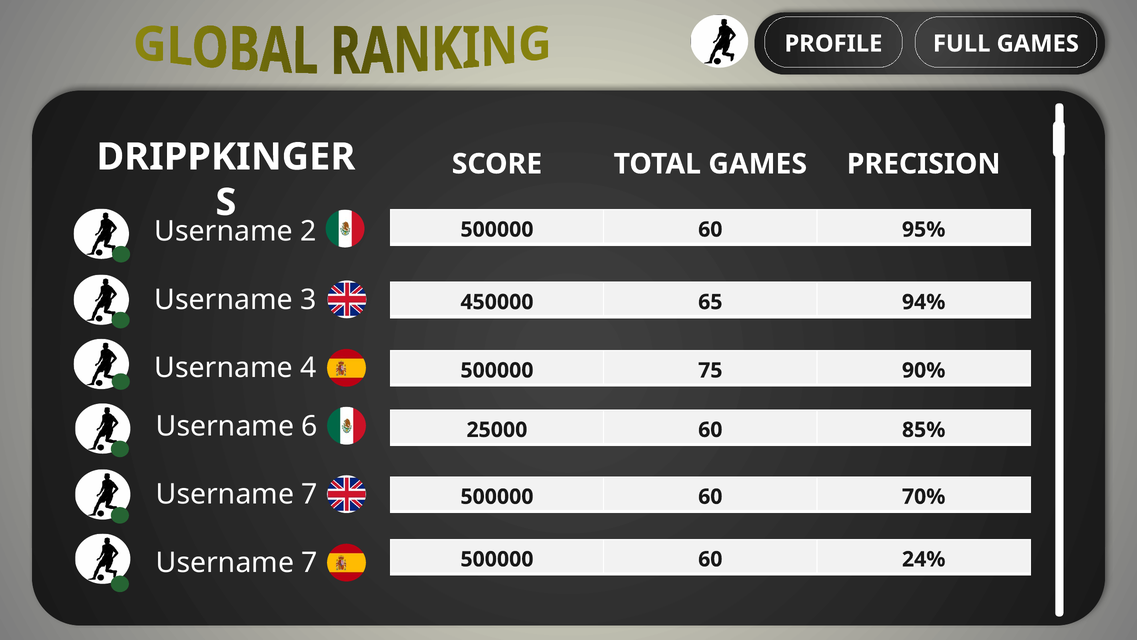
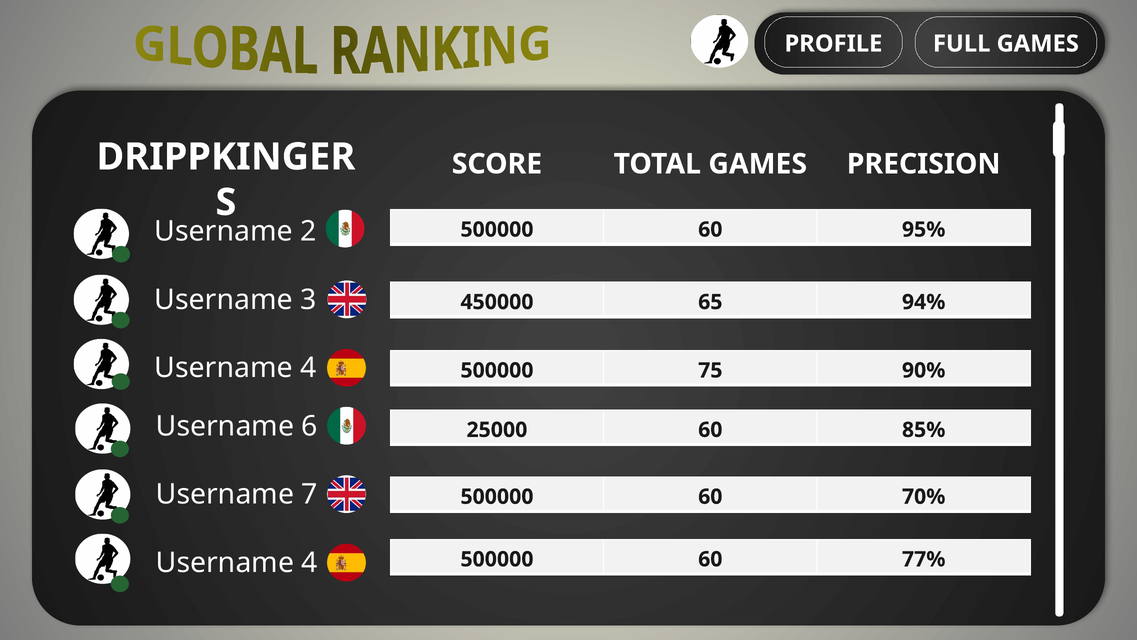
7: 7 -> 4 (310, 562)
24%: 24% -> 77% (924, 559)
